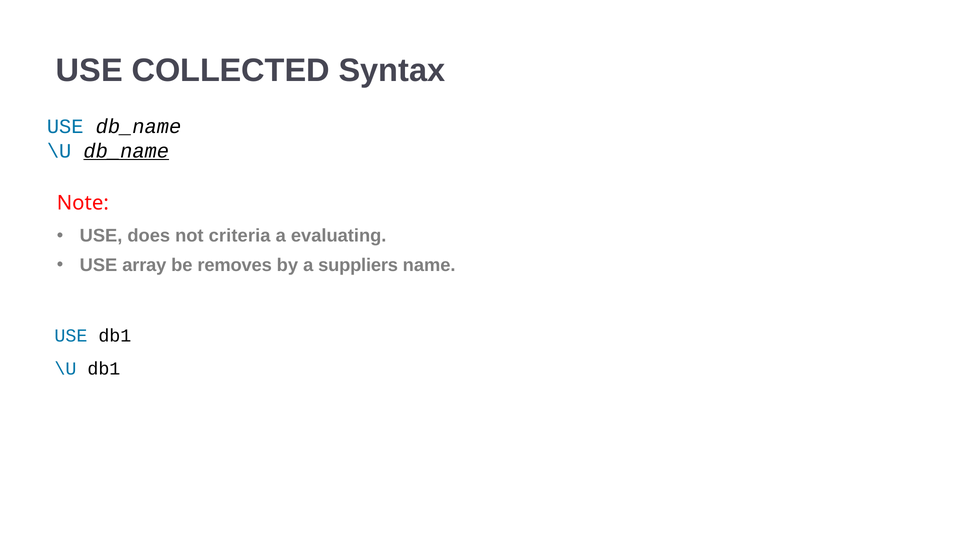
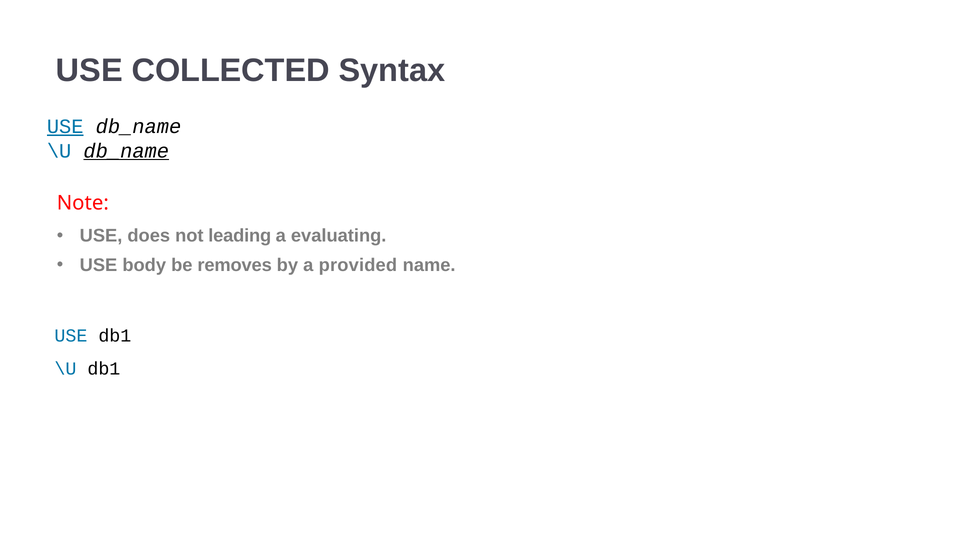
USE underline: none -> present (65, 126)
criteria: criteria -> leading (240, 236)
array: array -> body (144, 265)
suppliers: suppliers -> provided (358, 265)
